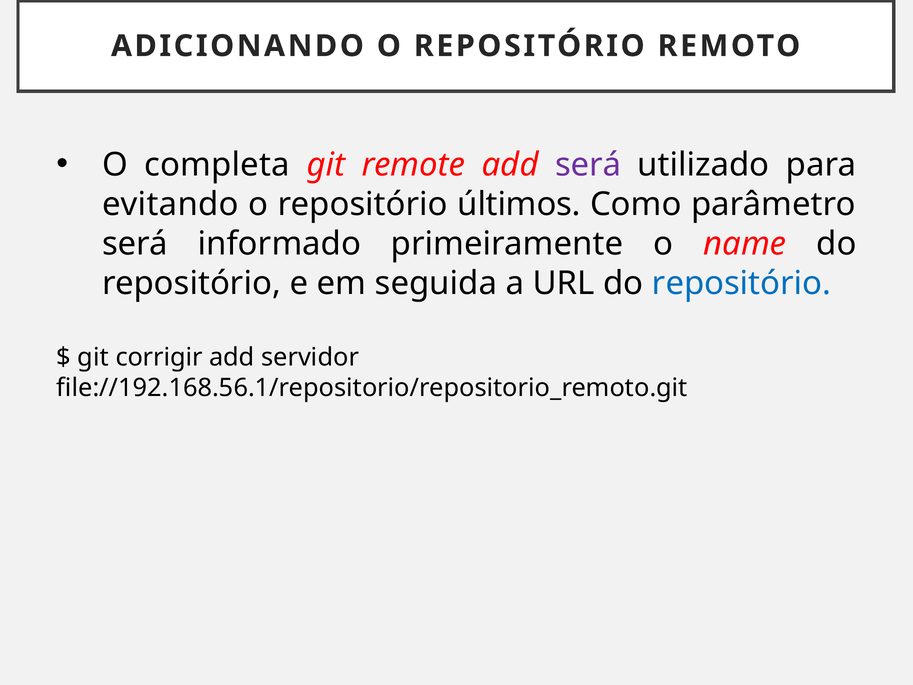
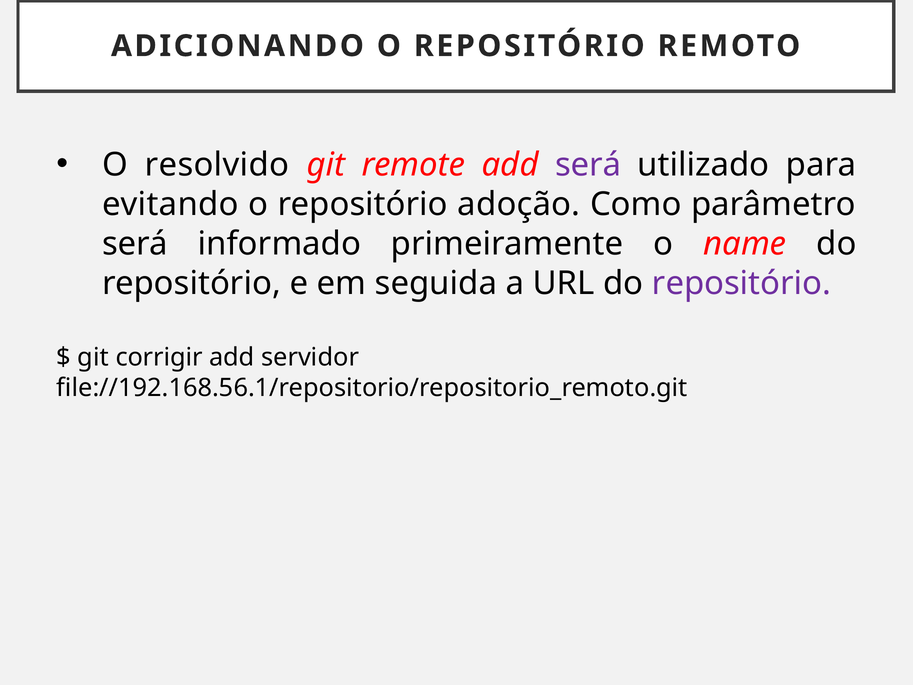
completa: completa -> resolvido (217, 165)
últimos: últimos -> adoção (519, 204)
repositório colour: blue -> purple (741, 283)
